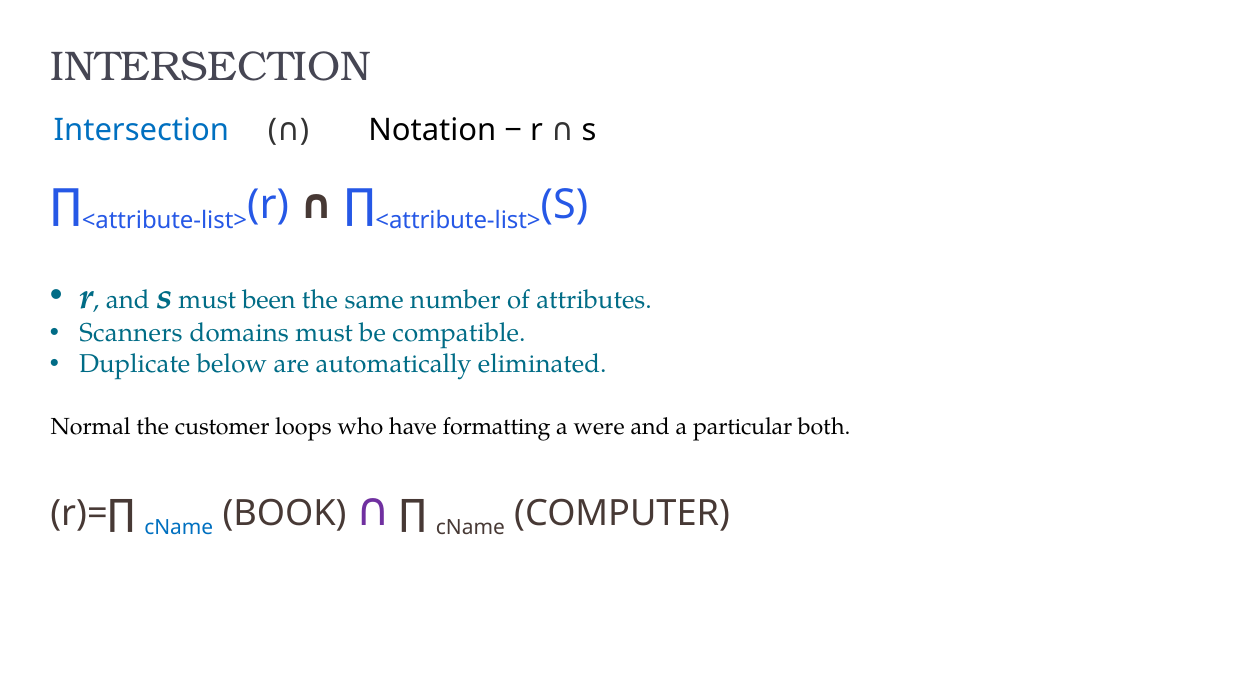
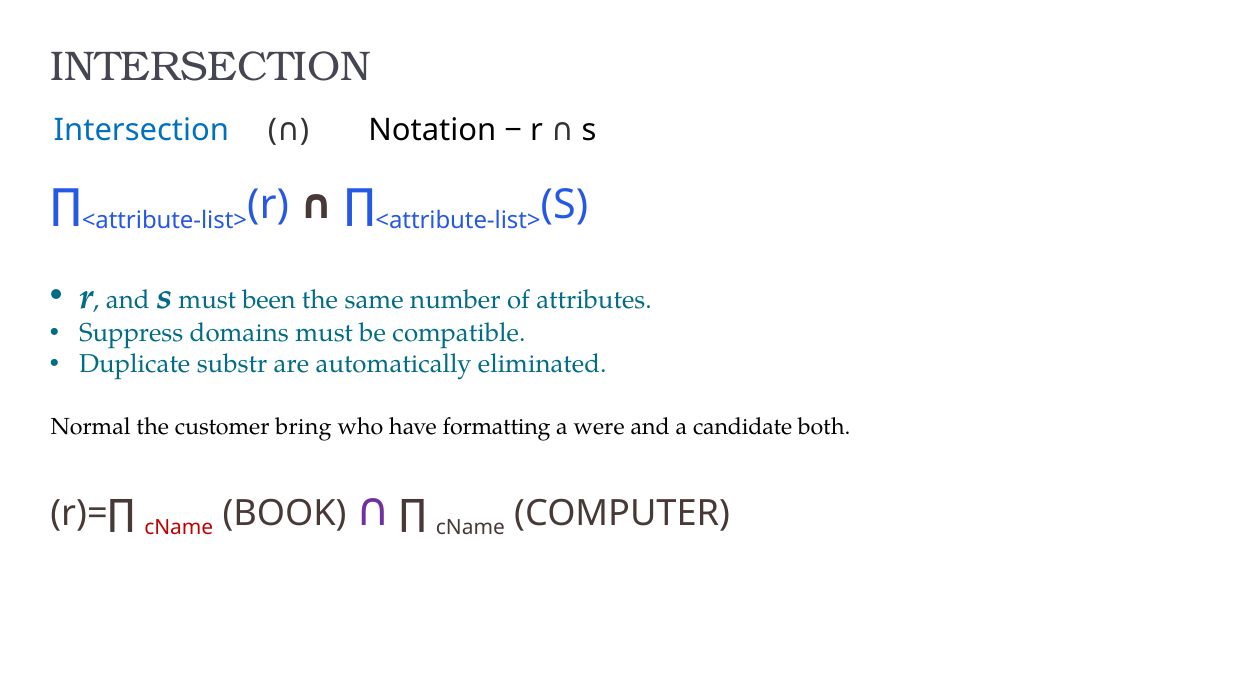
Scanners: Scanners -> Suppress (131, 333)
below: below -> substr (232, 364)
loops: loops -> bring (303, 426)
particular: particular -> candidate (743, 426)
cName colour: blue -> red (179, 527)
